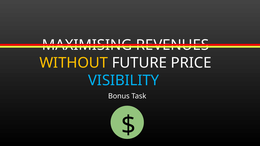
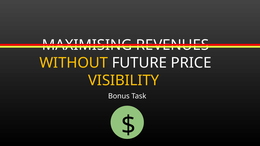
VISIBILITY colour: light blue -> yellow (124, 81)
